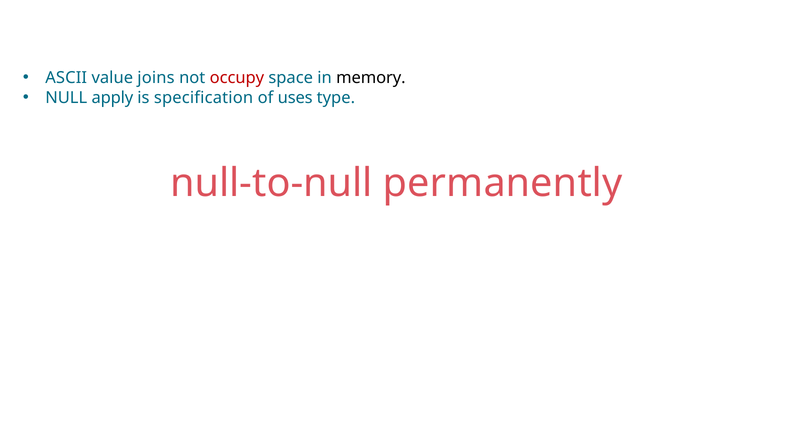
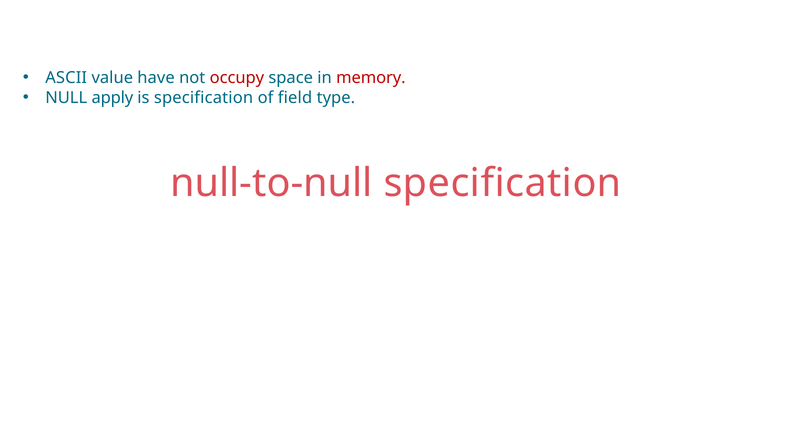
joins: joins -> have (156, 78)
memory colour: black -> red (371, 78)
uses: uses -> field (295, 98)
null-to-null permanently: permanently -> specification (503, 183)
